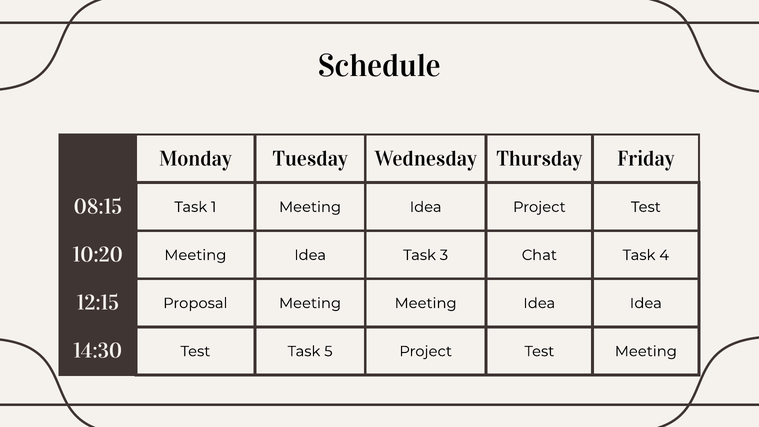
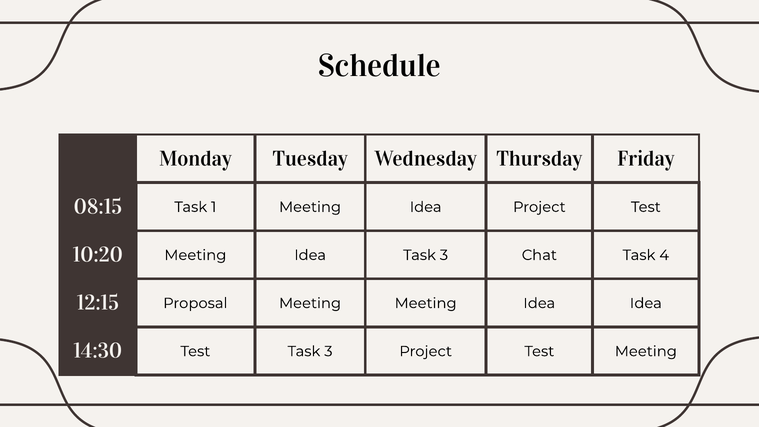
Test Task 5: 5 -> 3 (328, 351)
